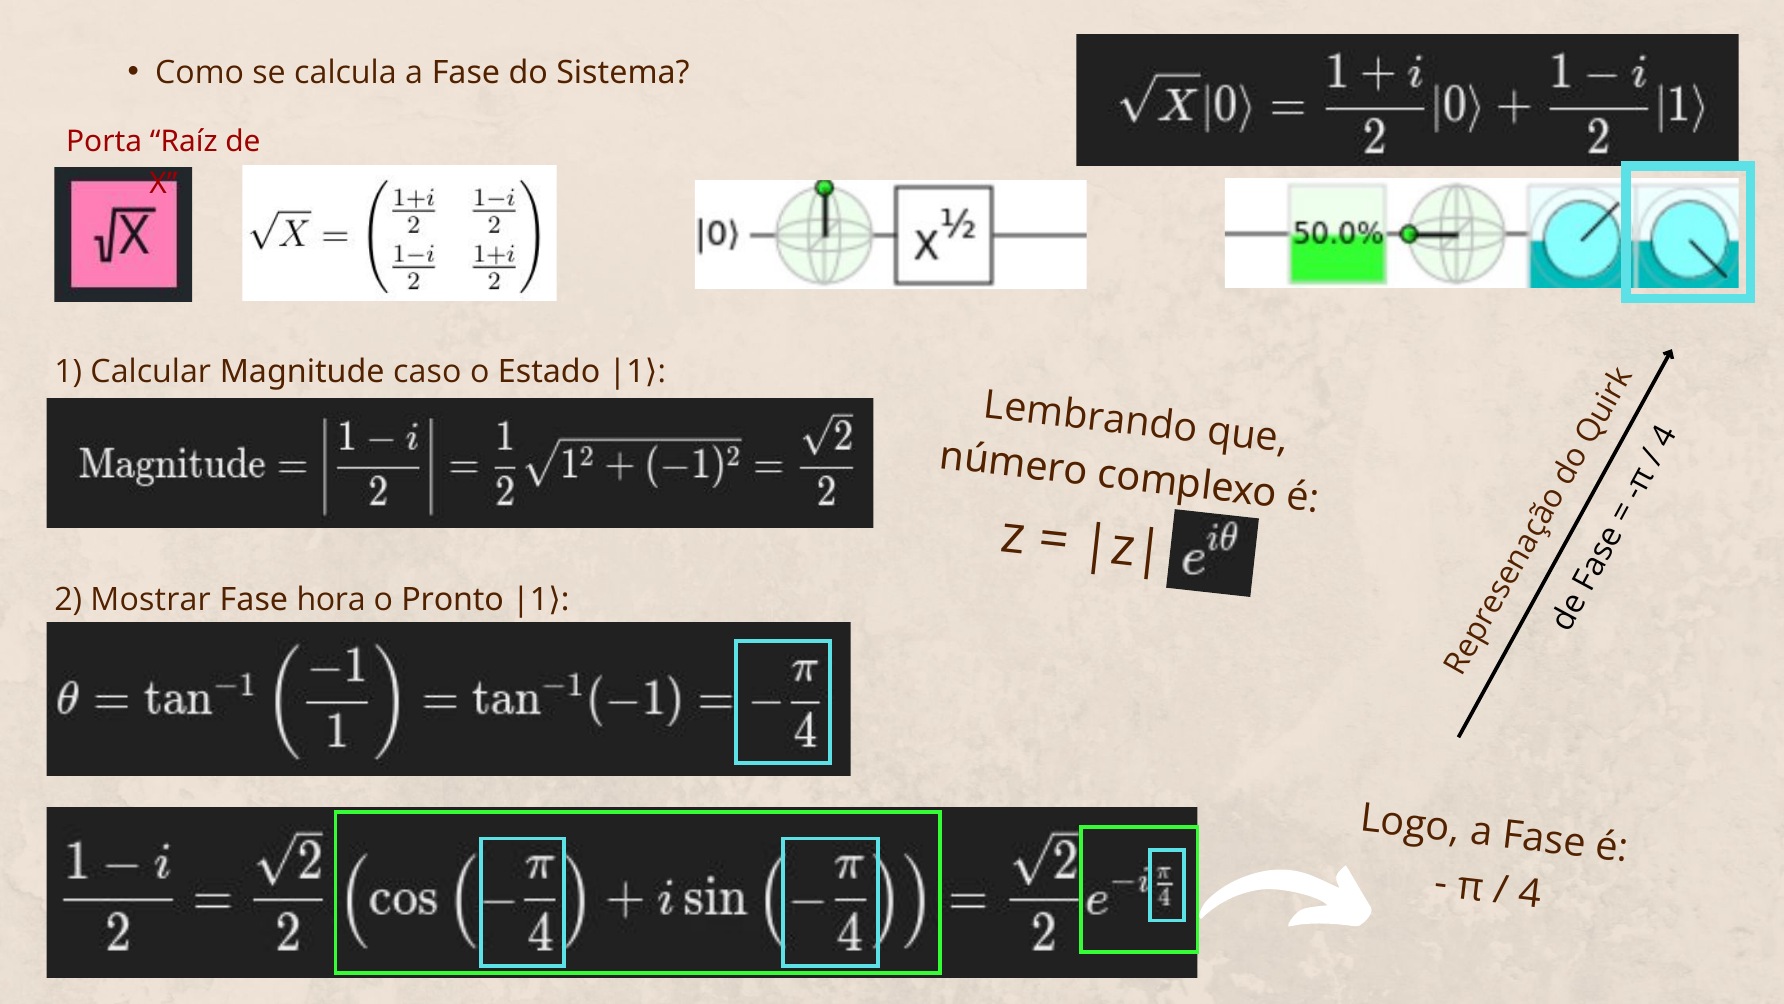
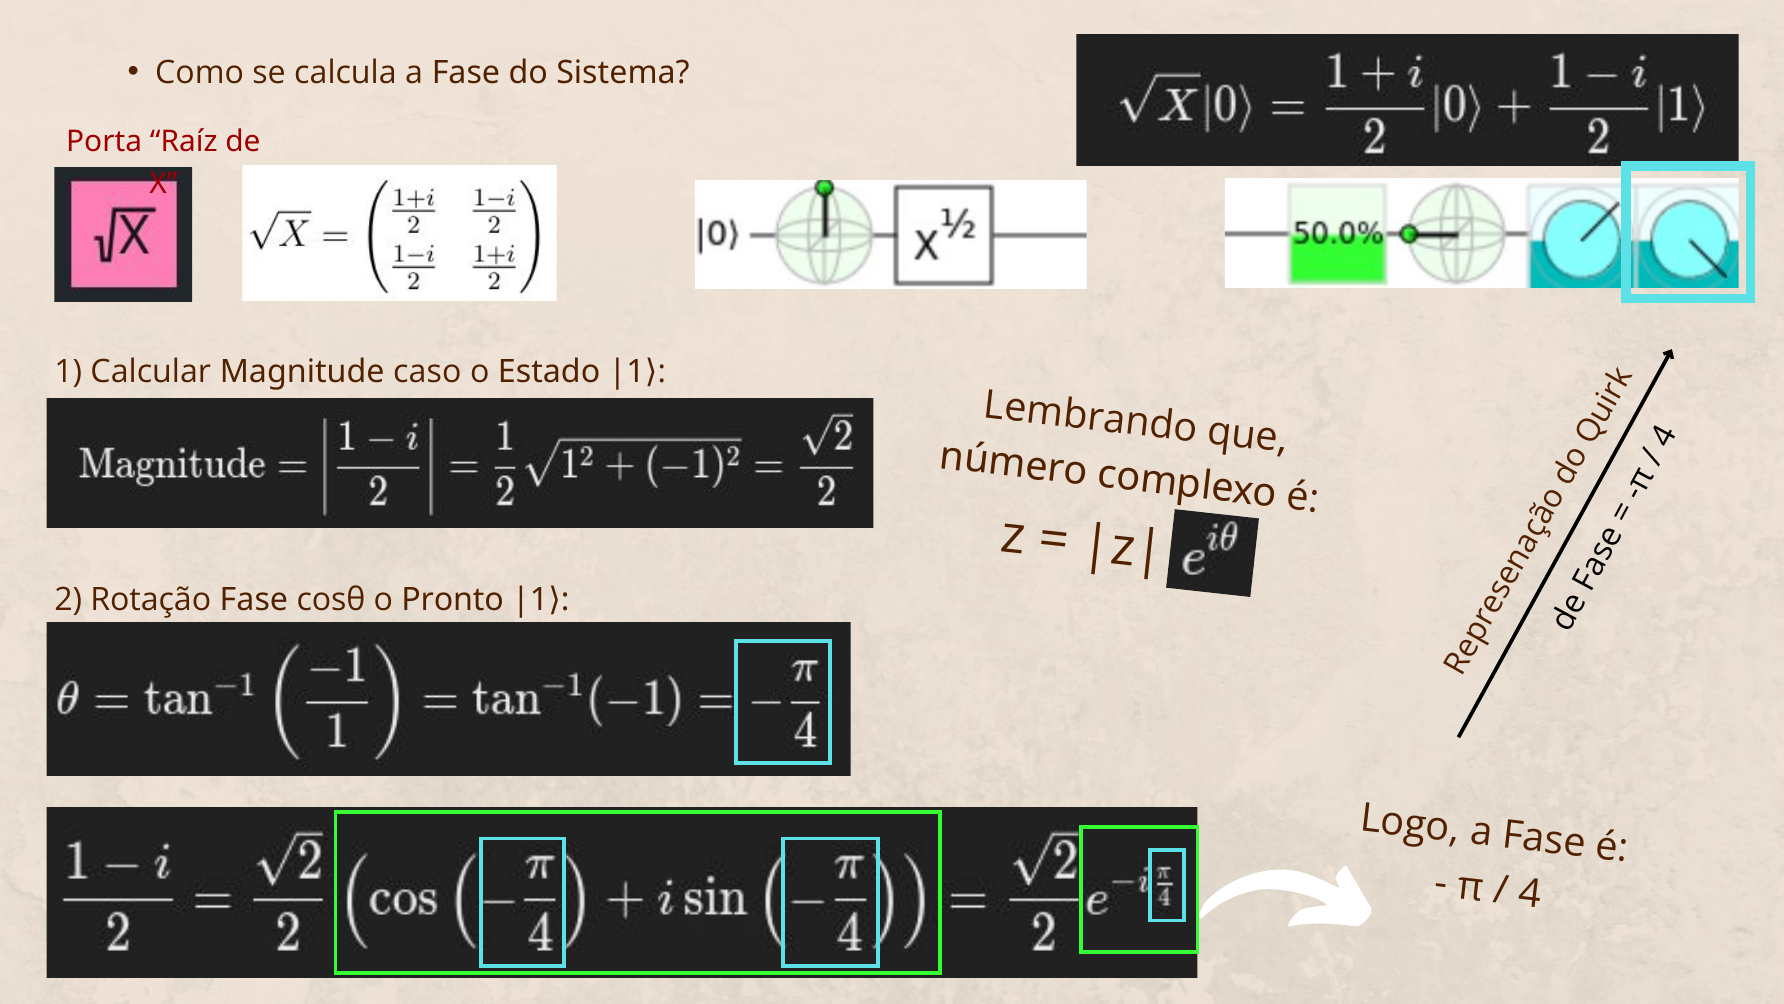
Mostrar: Mostrar -> Rotação (151, 600)
hora: hora -> cosθ (331, 600)
